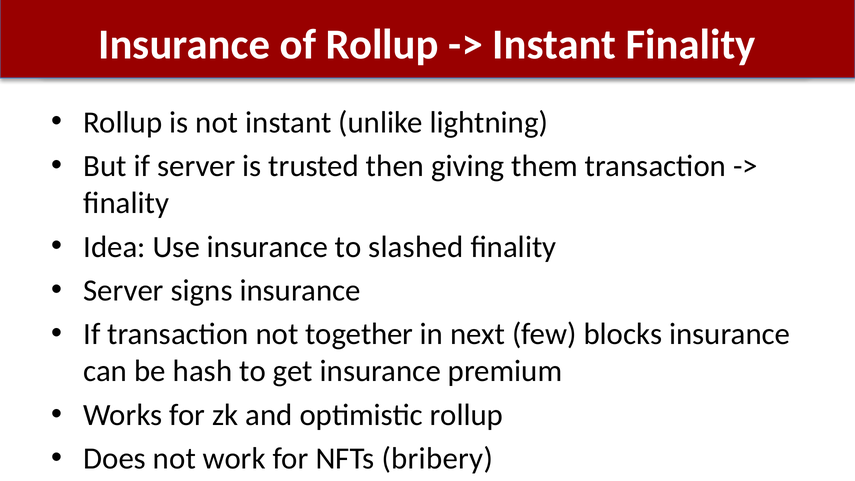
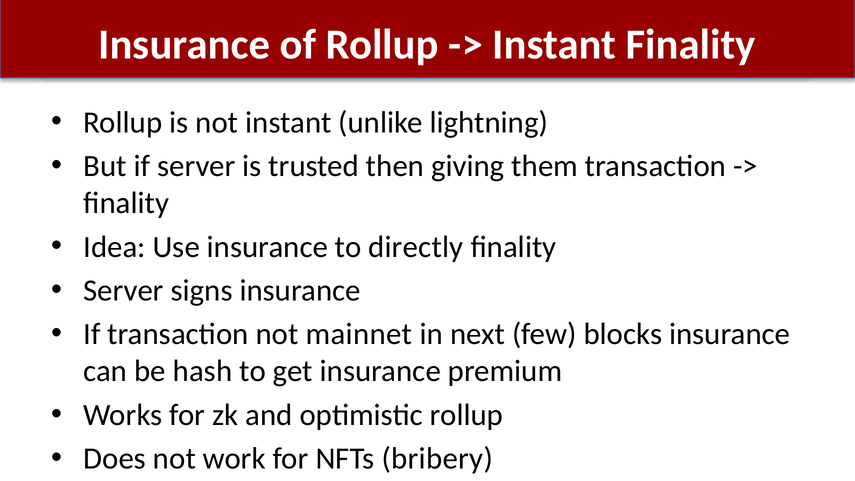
slashed: slashed -> directly (416, 247)
together: together -> mainnet (359, 334)
